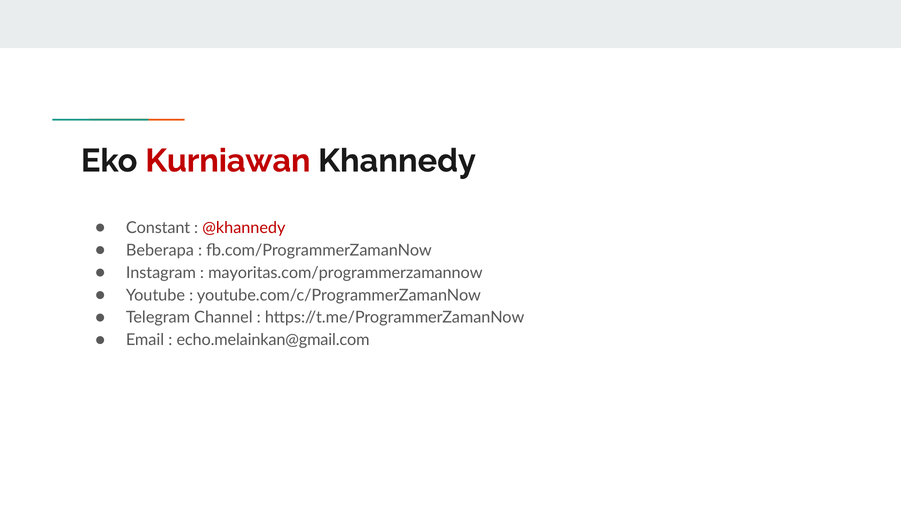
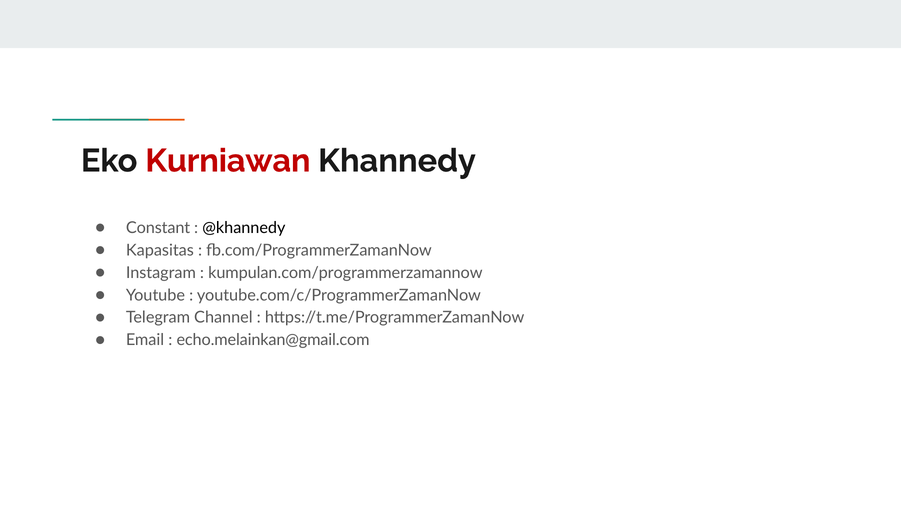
@khannedy colour: red -> black (244, 228)
Beberapa: Beberapa -> Kapasitas (160, 250)
mayoritas.com/programmerzamannow: mayoritas.com/programmerzamannow -> kumpulan.com/programmerzamannow (345, 273)
